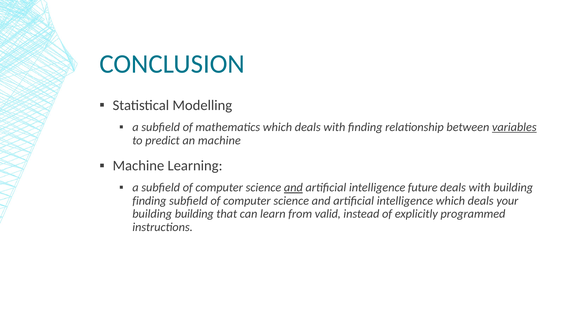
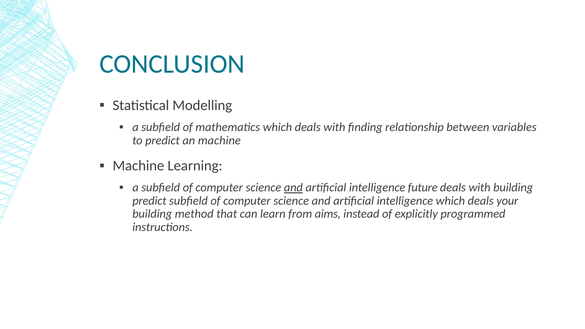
variables underline: present -> none (514, 127)
finding: finding -> predict (149, 201)
building building: building -> method (194, 214)
valid: valid -> aims (328, 214)
